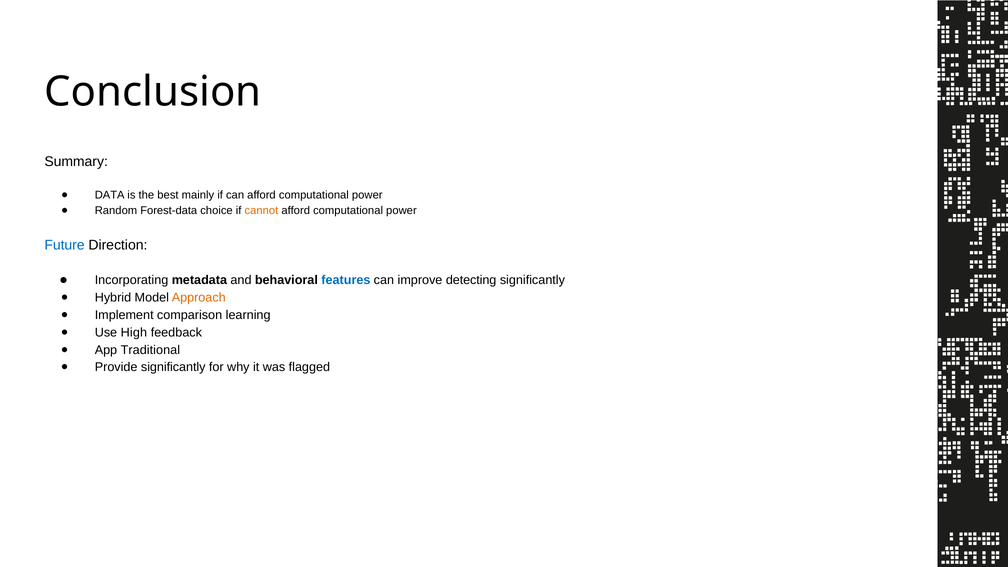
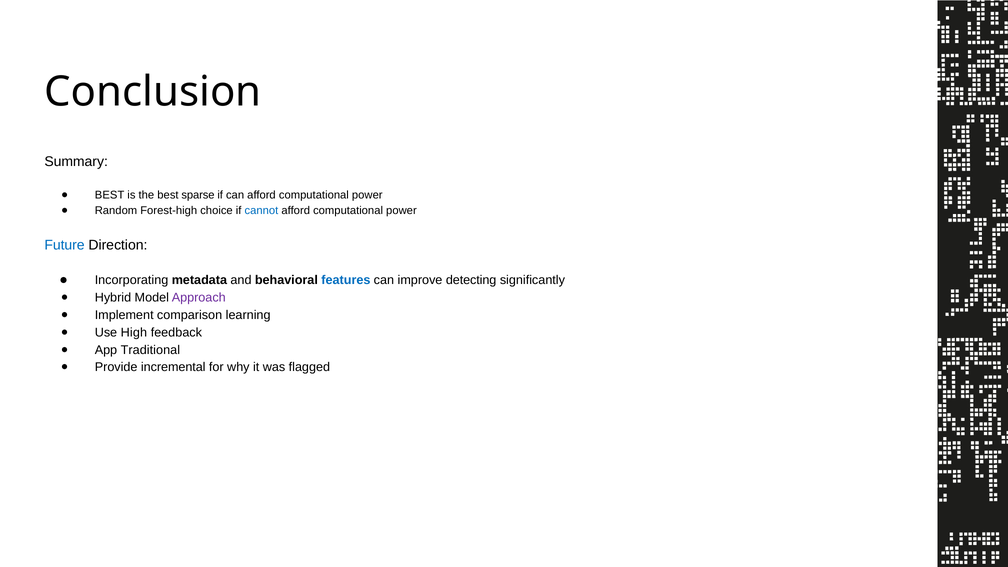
DATA: DATA -> BEST (110, 195)
mainly: mainly -> sparse (198, 195)
Forest-data: Forest-data -> Forest-high (169, 211)
cannot colour: orange -> blue (261, 211)
Approach colour: orange -> purple (199, 298)
Provide significantly: significantly -> incremental (173, 367)
